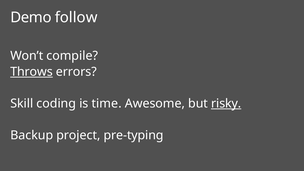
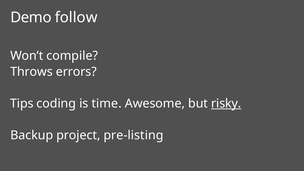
Throws underline: present -> none (32, 72)
Skill: Skill -> Tips (22, 104)
pre-typing: pre-typing -> pre-listing (133, 135)
